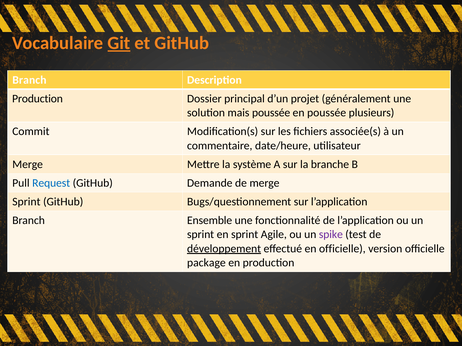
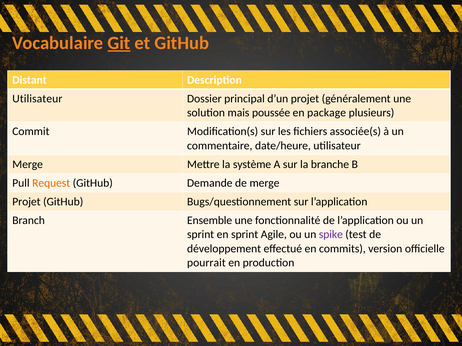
Branch: Branch -> Distant (30, 80)
Production: Production -> Utilisateur (37, 99)
en poussée: poussée -> package (327, 113)
Request colour: blue -> orange (51, 183)
Sprint: Sprint -> Projet (26, 202)
développement underline: present -> none (224, 249)
en officielle: officielle -> commits (342, 249)
package: package -> pourrait (206, 263)
